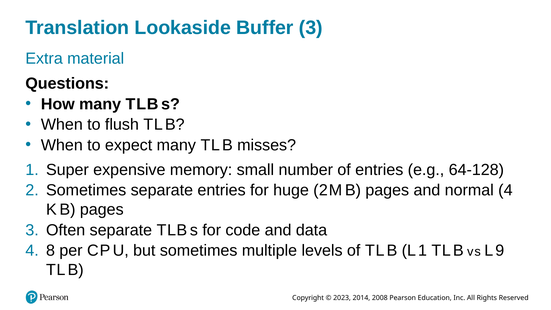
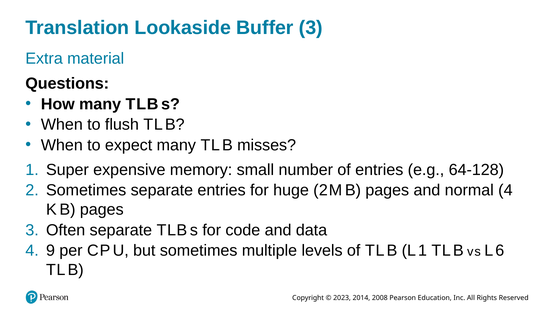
8: 8 -> 9 (50, 250)
9: 9 -> 6 (500, 250)
